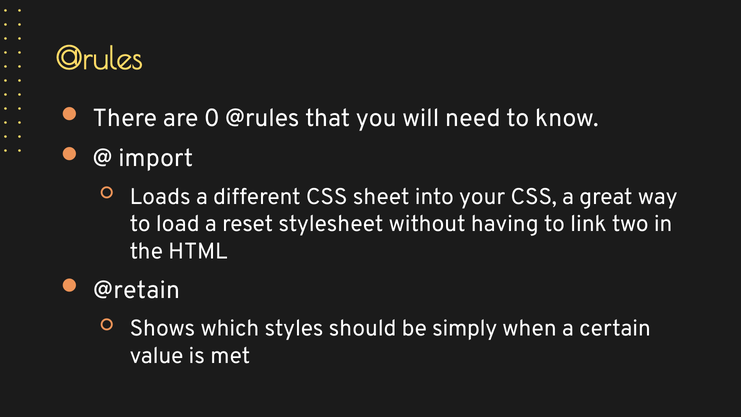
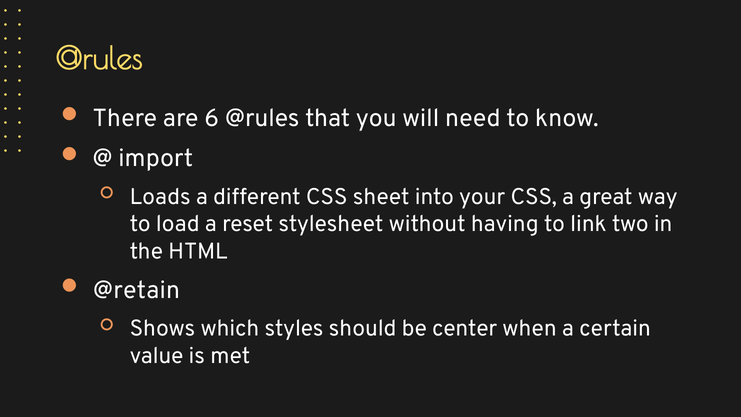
0: 0 -> 6 (212, 118)
simply: simply -> center (465, 328)
